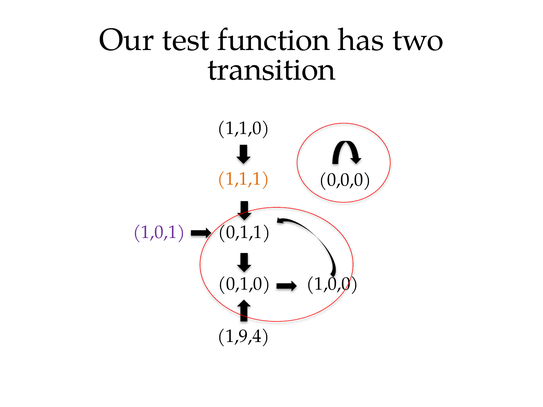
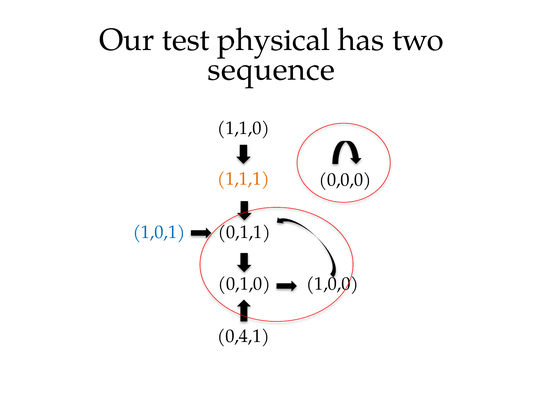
function: function -> physical (274, 40)
transition: transition -> sequence (271, 70)
1,0,1 colour: purple -> blue (159, 232)
1,9,4: 1,9,4 -> 0,4,1 (243, 336)
